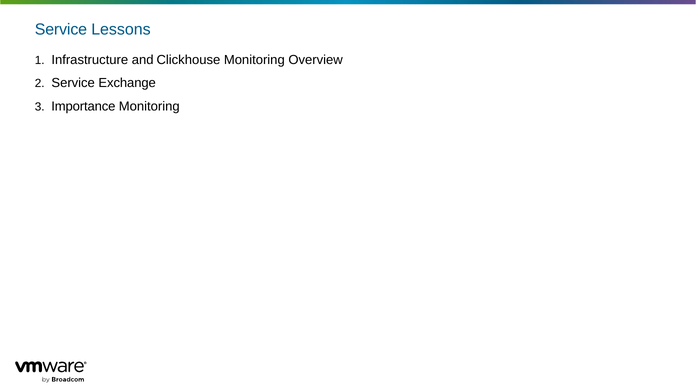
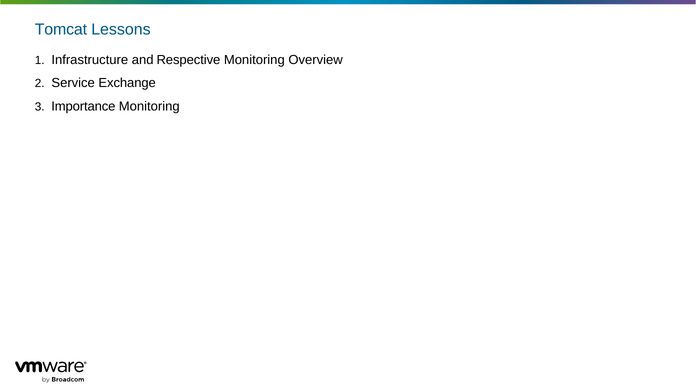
Service: Service -> Tomcat (61, 29)
Clickhouse: Clickhouse -> Respective (188, 60)
